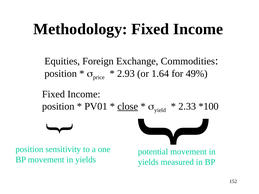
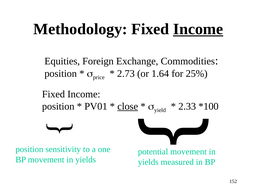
Income underline: none -> present (198, 29)
2.93: 2.93 -> 2.73 (126, 74)
49%: 49% -> 25% (197, 74)
